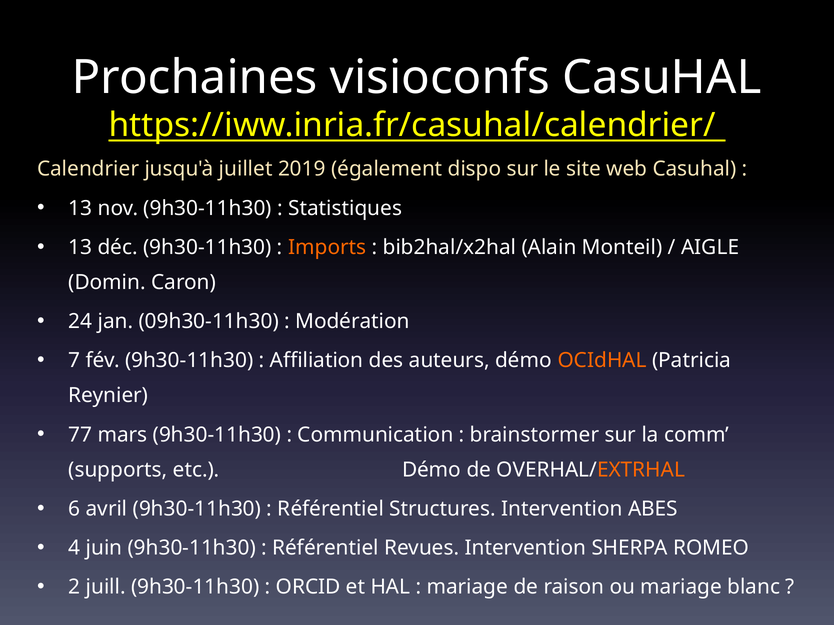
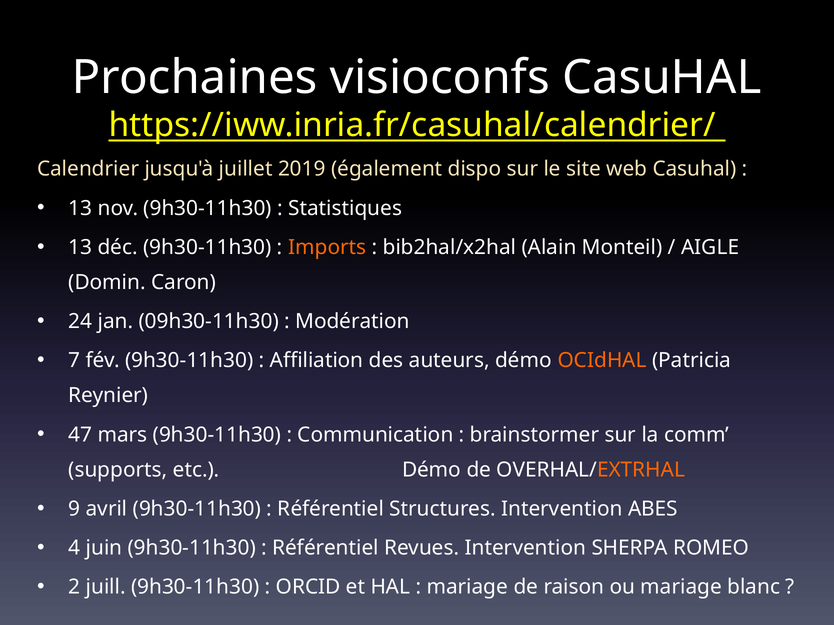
77: 77 -> 47 (80, 435)
6: 6 -> 9 (74, 509)
